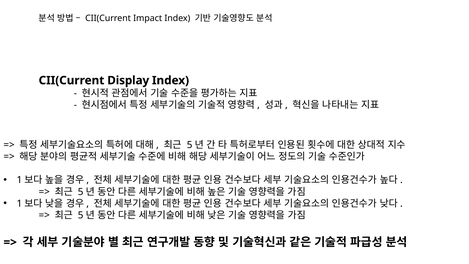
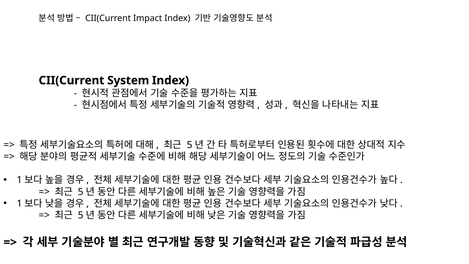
Display: Display -> System (128, 80)
